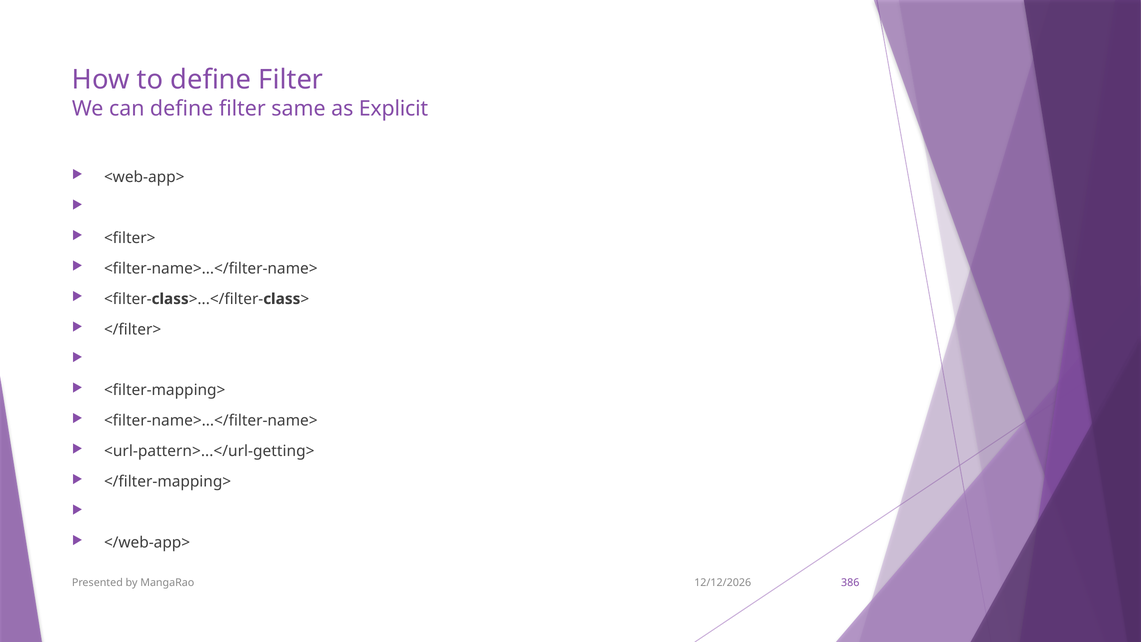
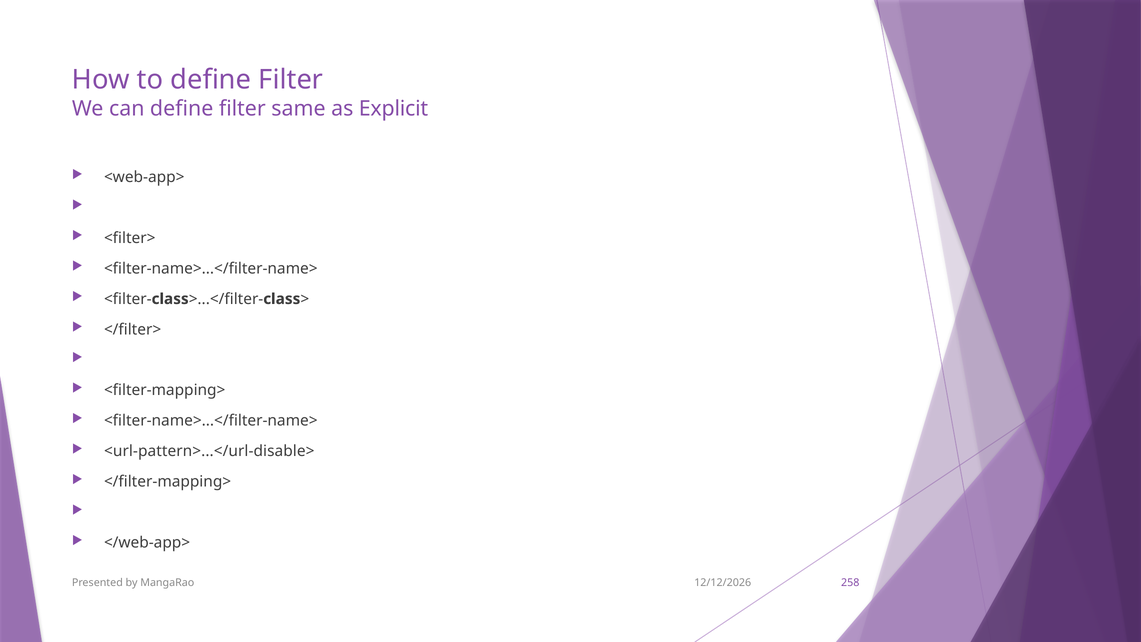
<url-pattern>...</url-getting>: <url-pattern>...</url-getting> -> <url-pattern>...</url-disable> (209, 451)
386: 386 -> 258 (850, 582)
